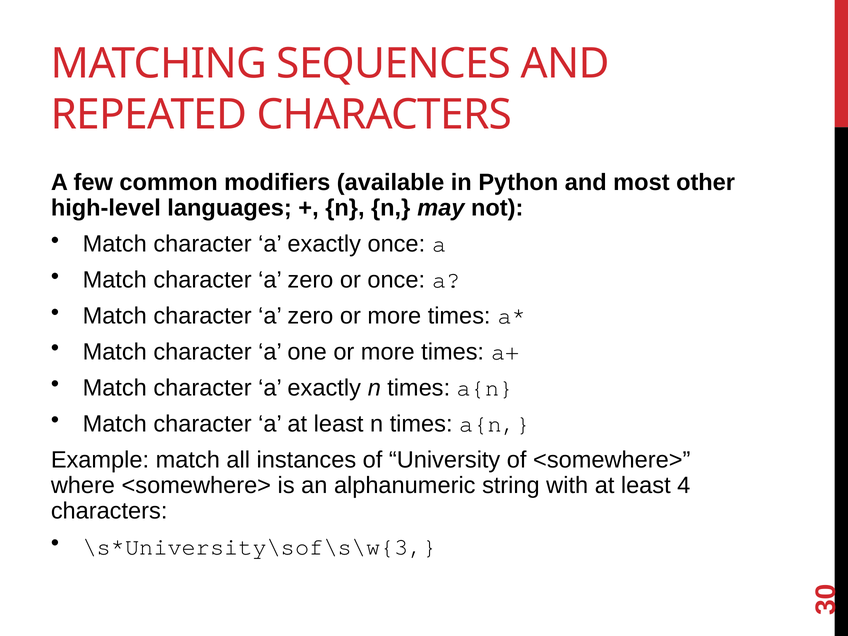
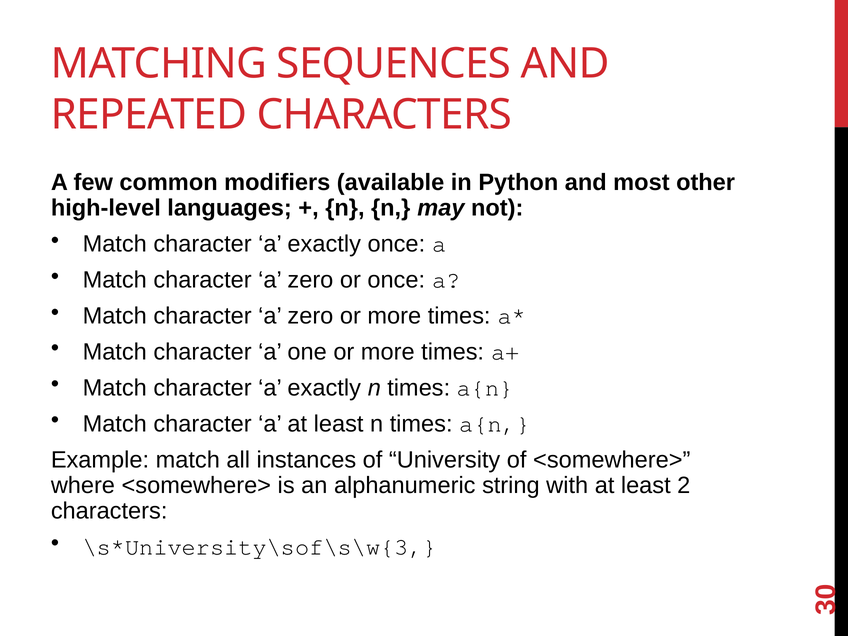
4: 4 -> 2 (684, 485)
